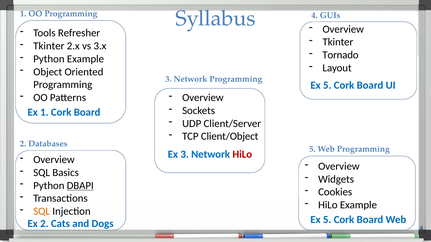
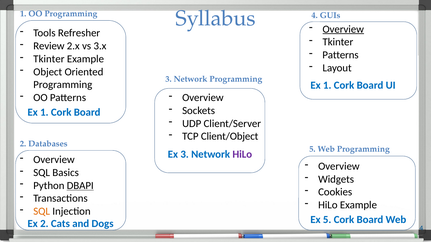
Overview underline: none -> present (343, 29)
Tkinter: Tkinter -> Review (49, 46)
Tornado: Tornado -> Patterns (340, 55)
Python: Python -> Tkinter (49, 59)
5: 5 -> 1 (327, 85)
HiLo colour: red -> purple (242, 154)
